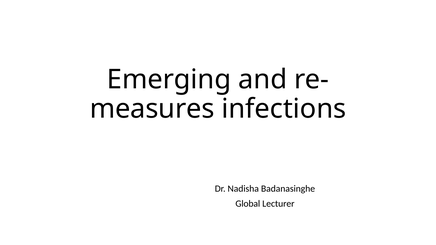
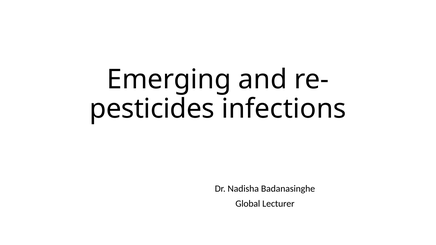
measures: measures -> pesticides (152, 109)
